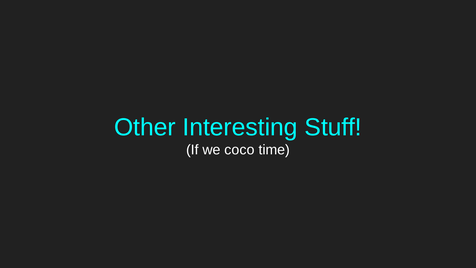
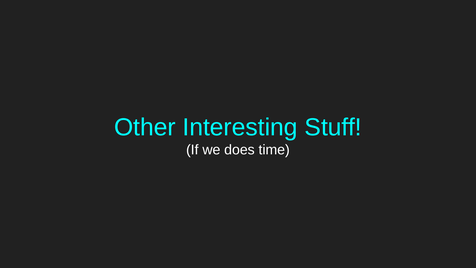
coco: coco -> does (239, 150)
